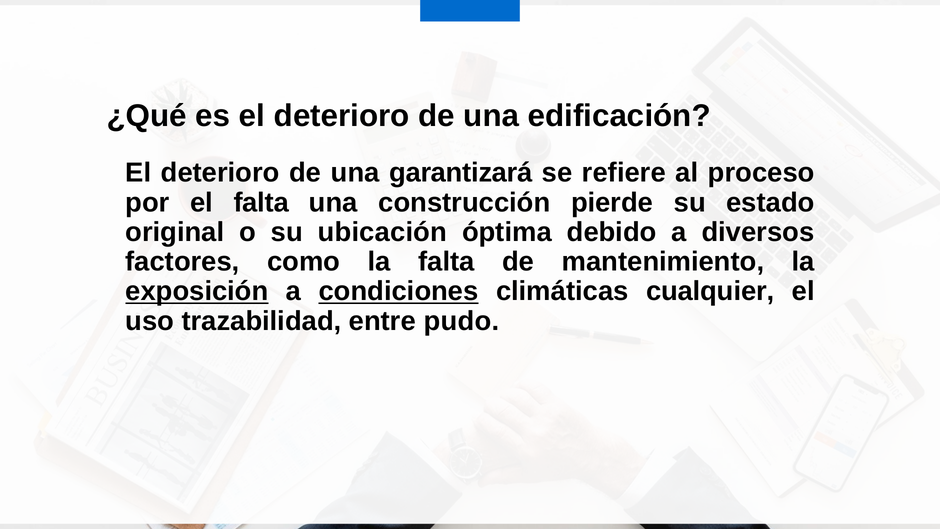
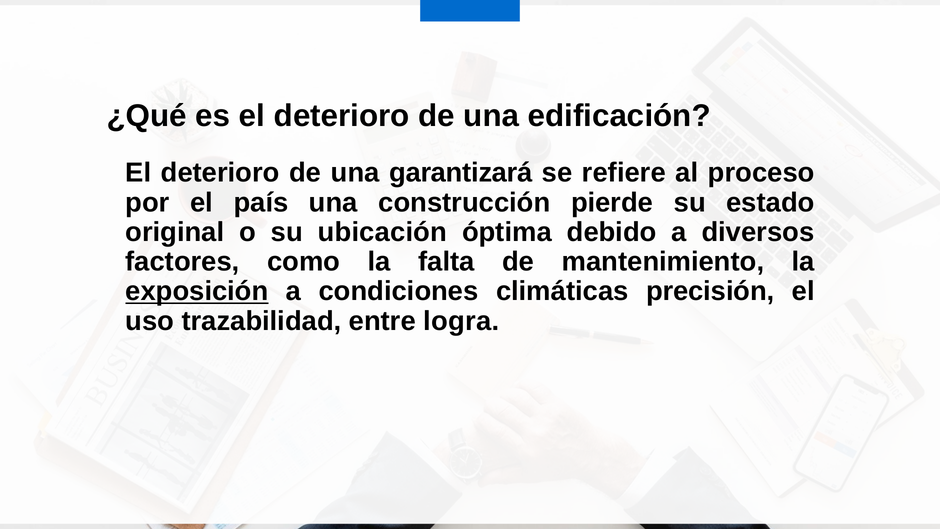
el falta: falta -> país (261, 202)
condiciones underline: present -> none (399, 291)
cualquier: cualquier -> precisión (710, 291)
pudo: pudo -> logra (461, 321)
